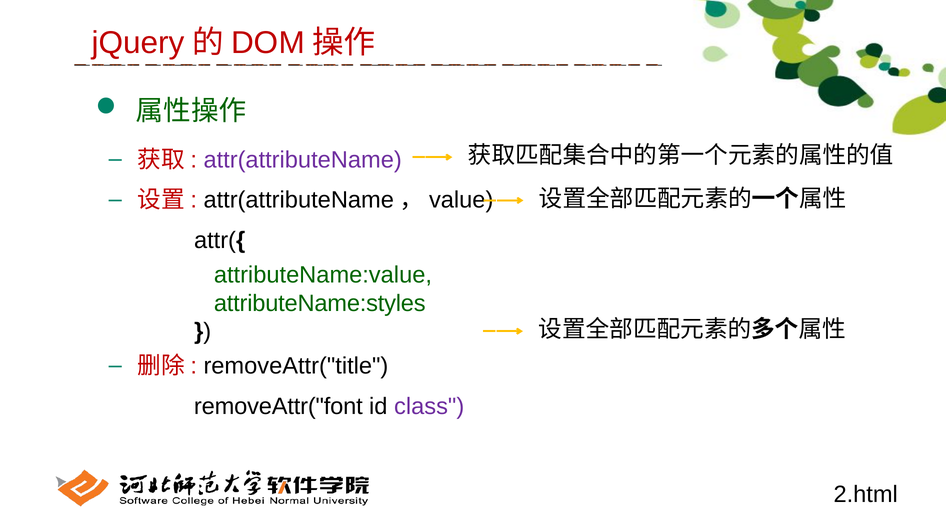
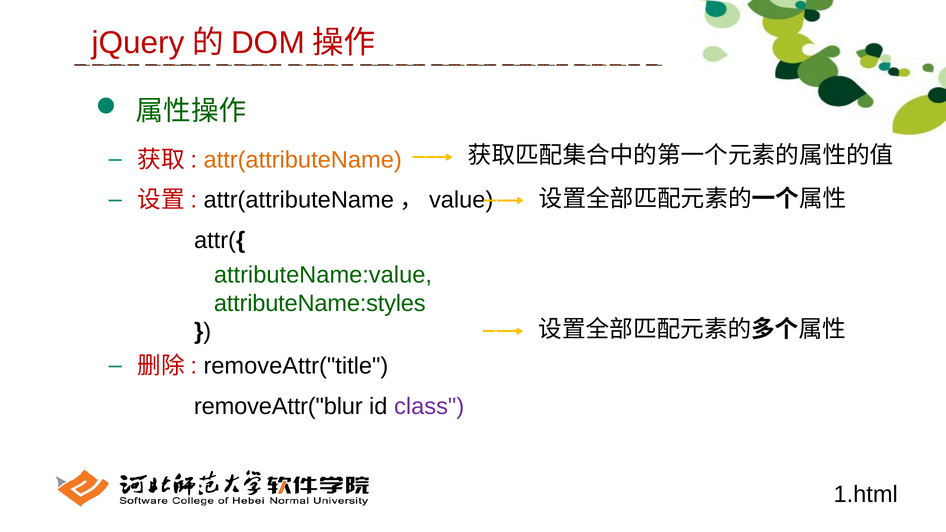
attr(attributeName colour: purple -> orange (303, 160)
removeAttr("font: removeAttr("font -> removeAttr("blur (278, 407)
2.html: 2.html -> 1.html (866, 495)
